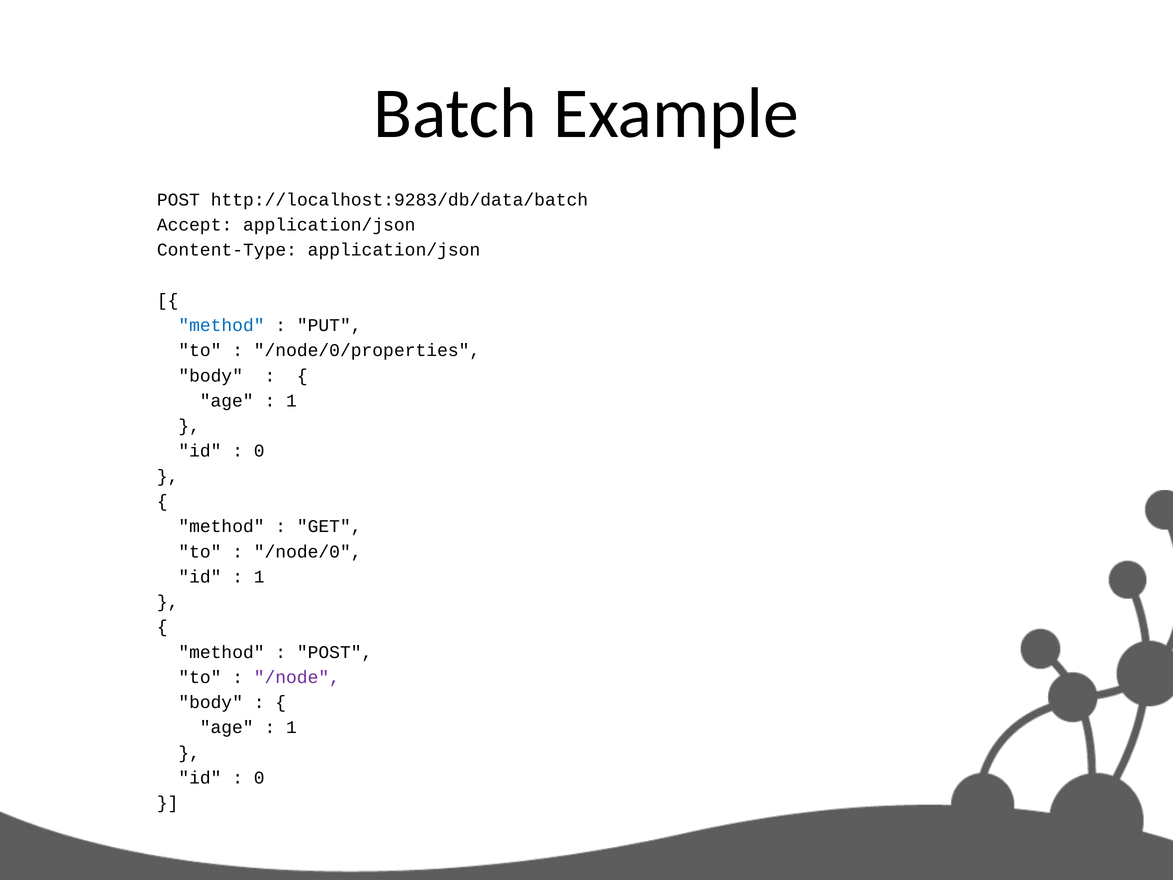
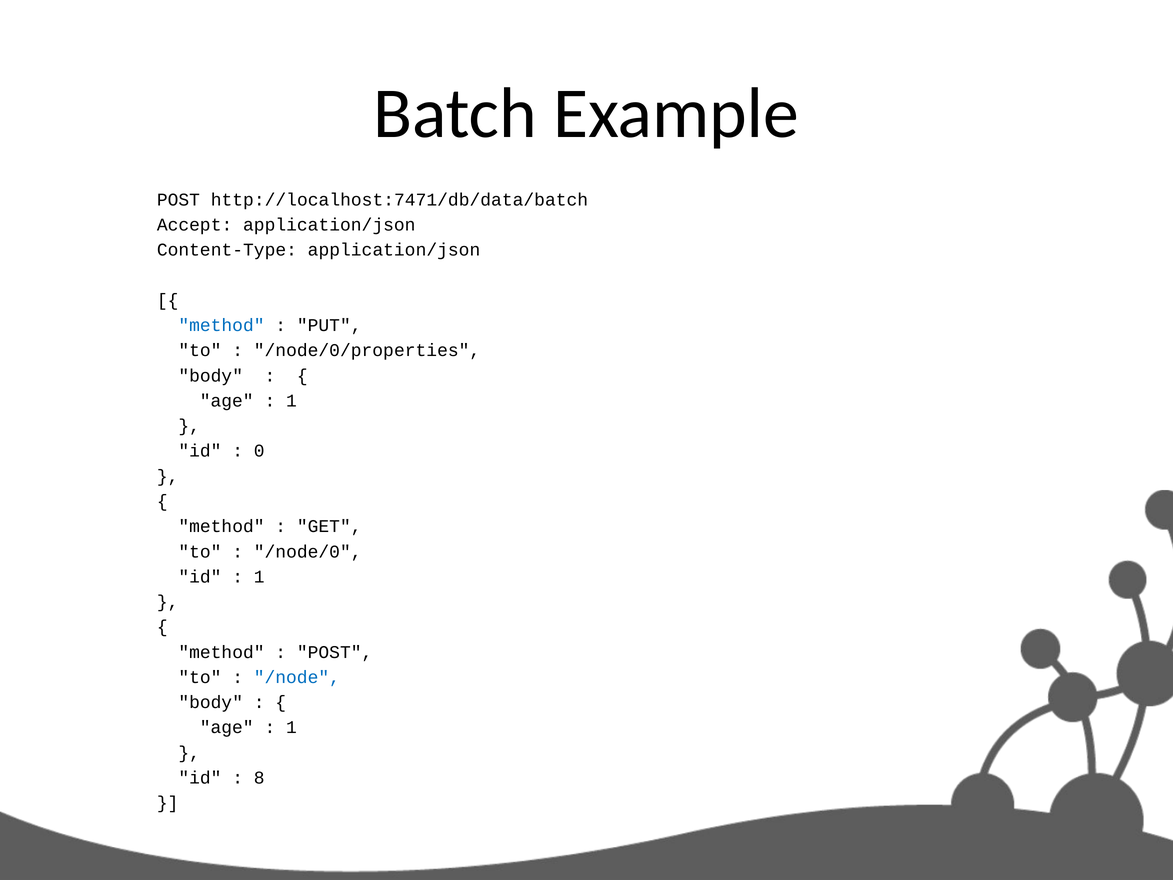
http://localhost:9283/db/data/batch: http://localhost:9283/db/data/batch -> http://localhost:7471/db/data/batch (399, 200)
/node colour: purple -> blue (297, 677)
0: 0 -> 8 (259, 778)
